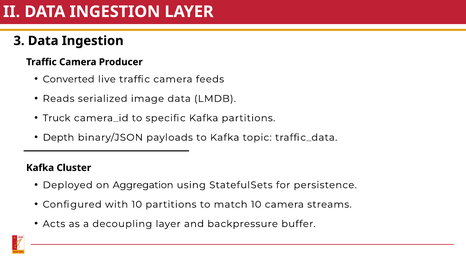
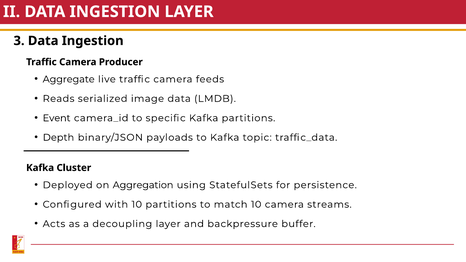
Converted: Converted -> Aggregate (69, 79)
Truck: Truck -> Event (57, 118)
